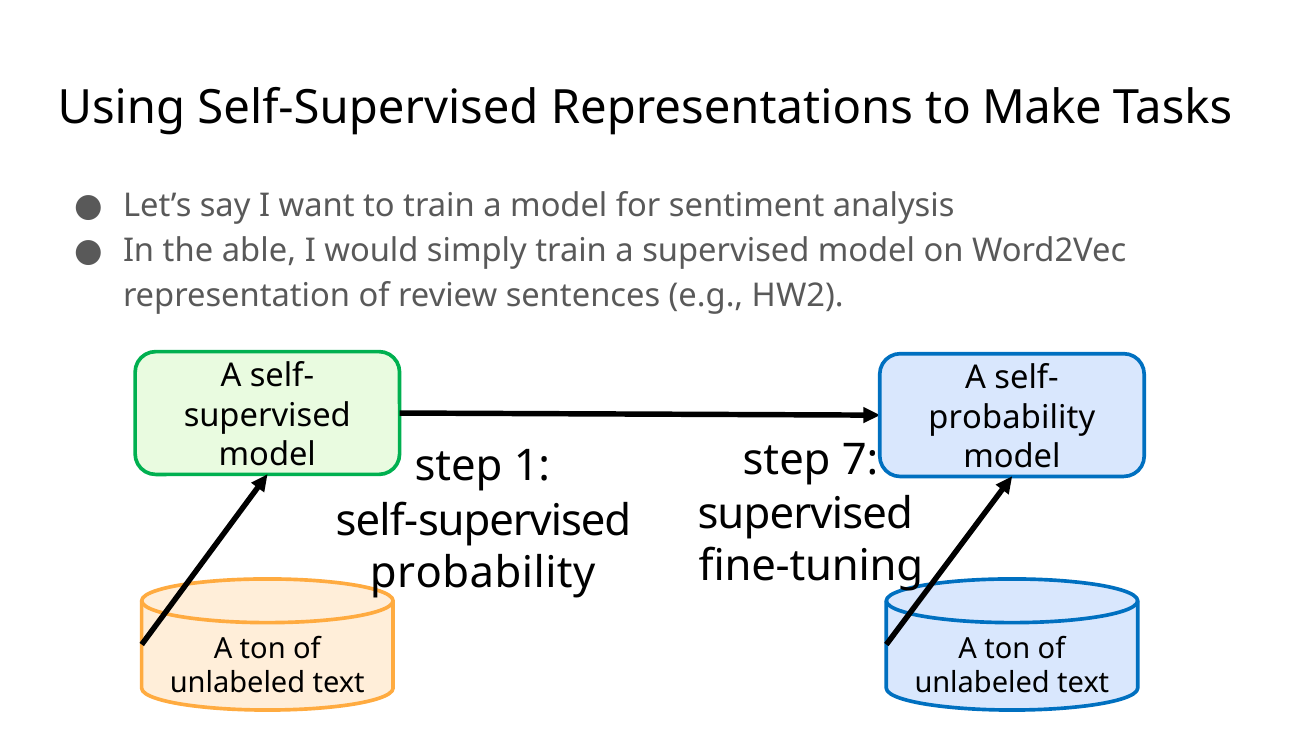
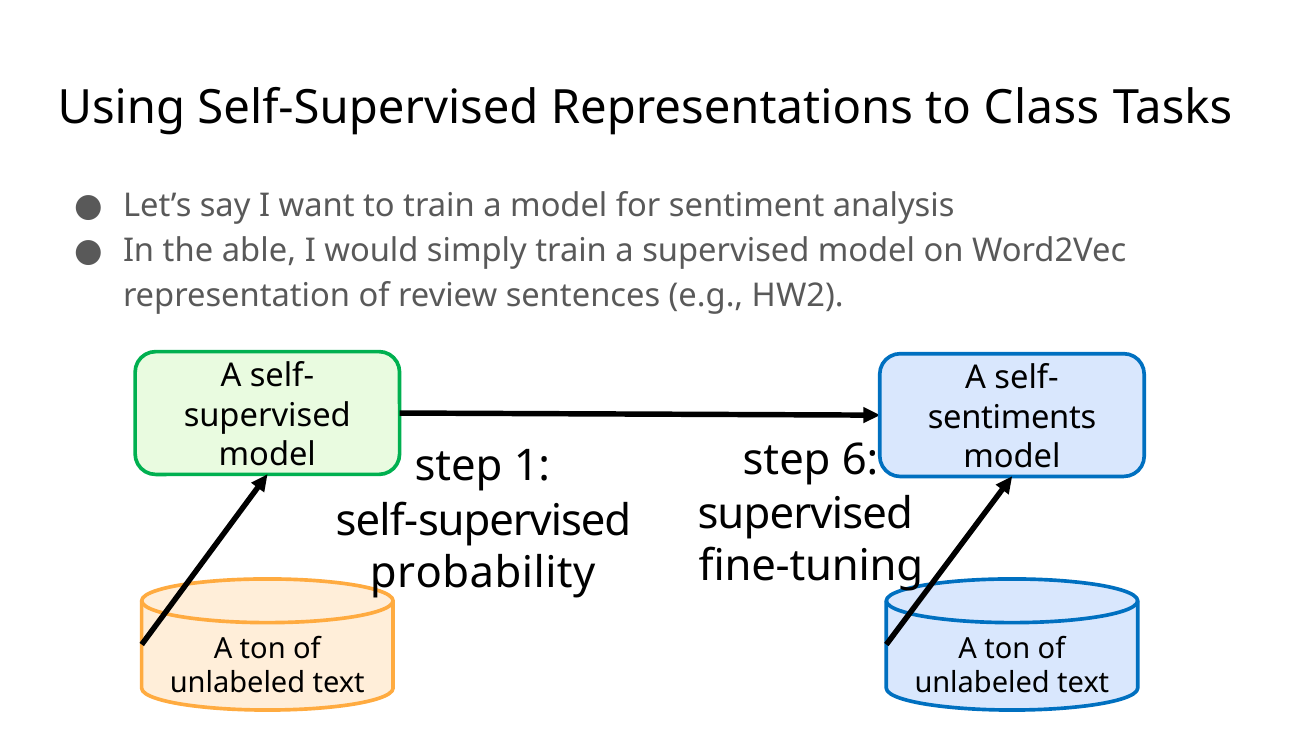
Make: Make -> Class (1042, 108)
probability: probability -> sentiments (1012, 417)
7: 7 -> 6 (860, 460)
